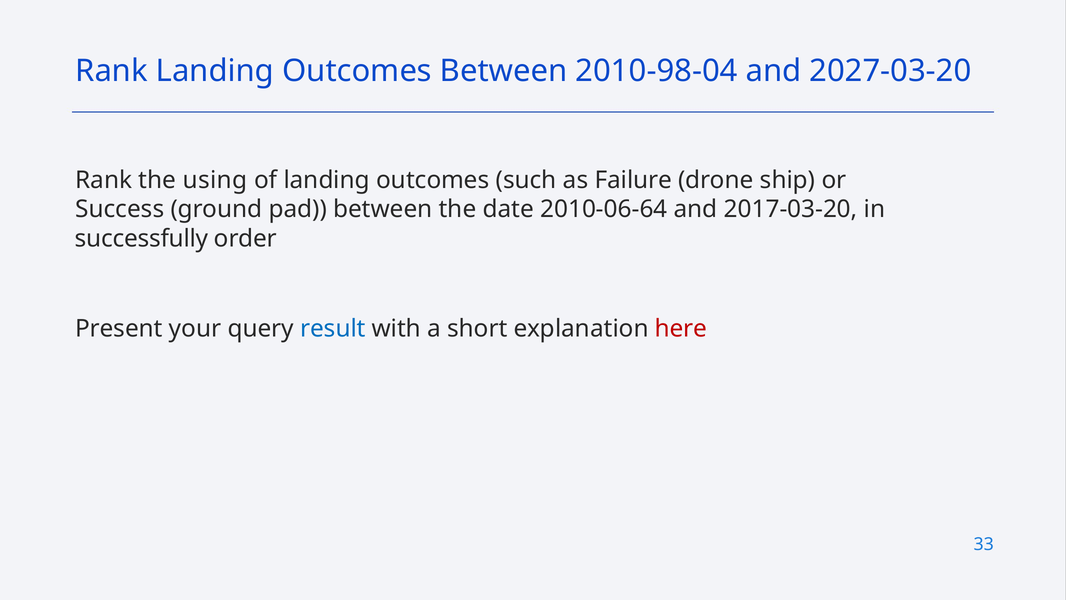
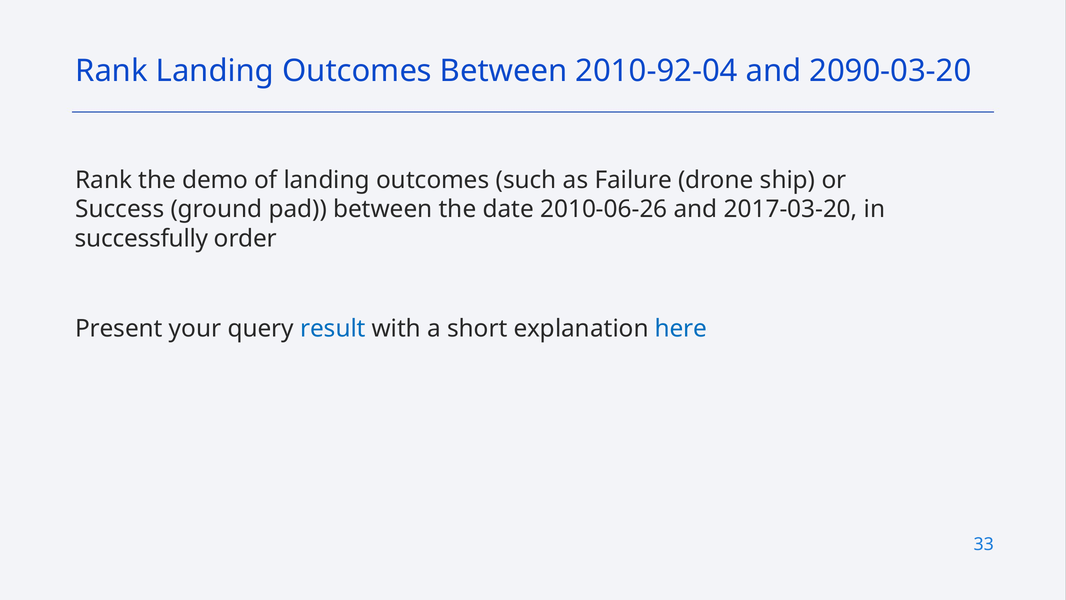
2010-98-04: 2010-98-04 -> 2010-92-04 (657, 71)
2027-03-20: 2027-03-20 -> 2090-03-20 (890, 71)
using: using -> demo (215, 180)
2010-06-64: 2010-06-64 -> 2010-06-26 (604, 209)
here colour: red -> blue (681, 328)
